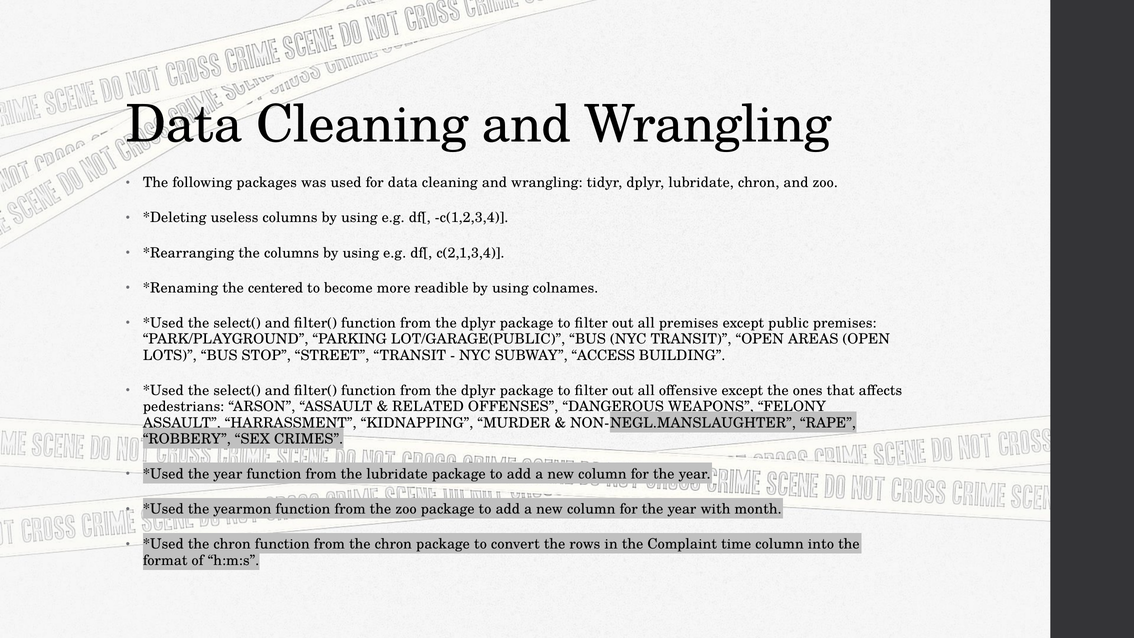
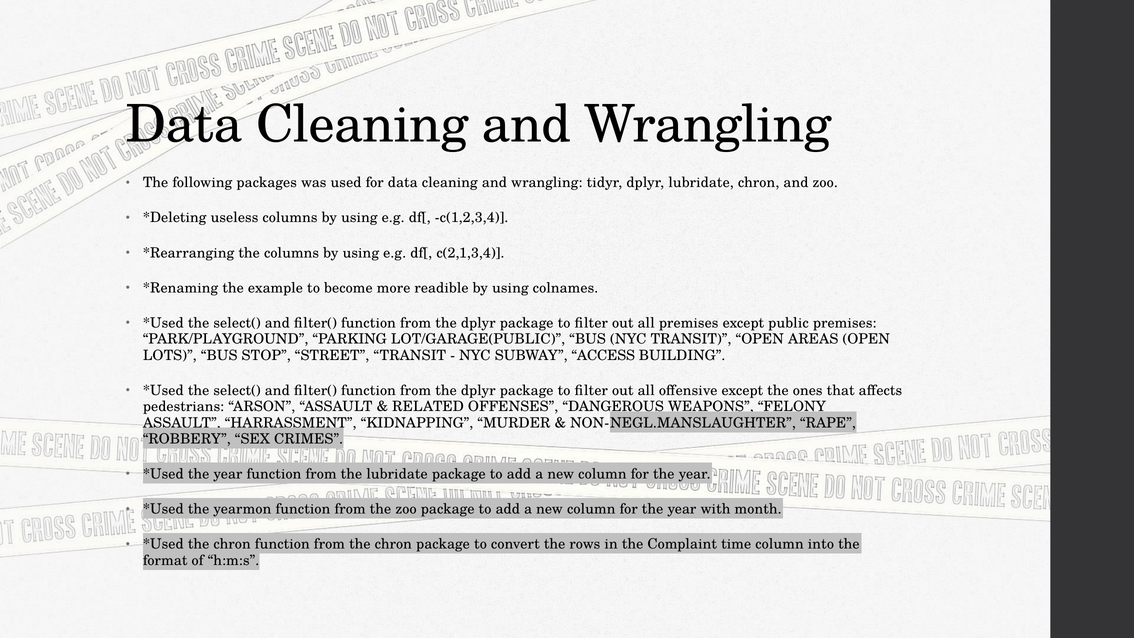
centered: centered -> example (275, 288)
